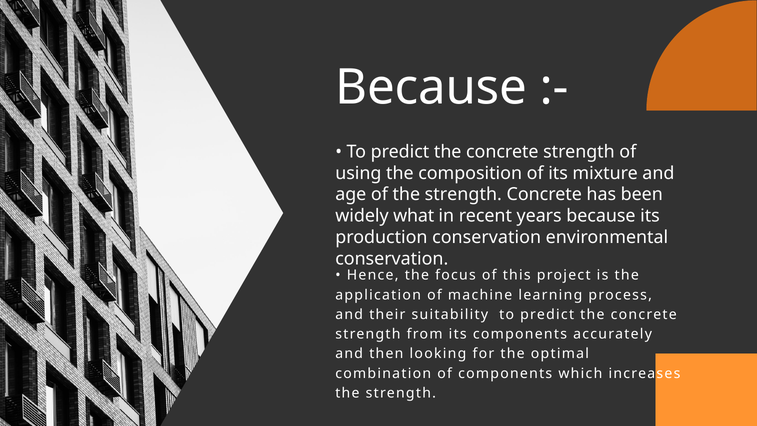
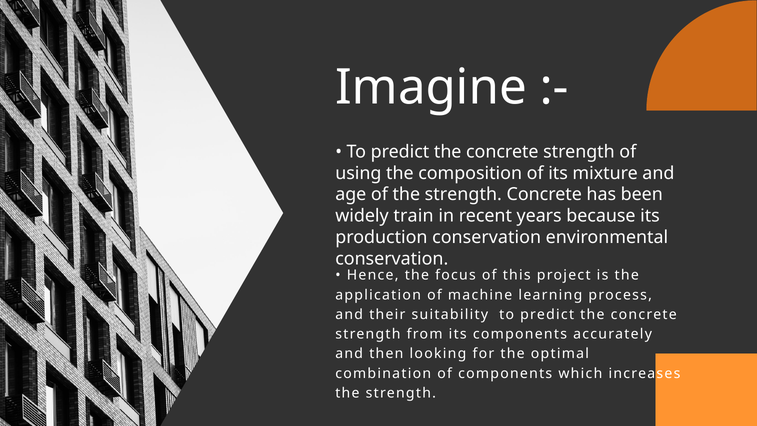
Because: Because -> Imagine (431, 88)
what: what -> train (414, 216)
